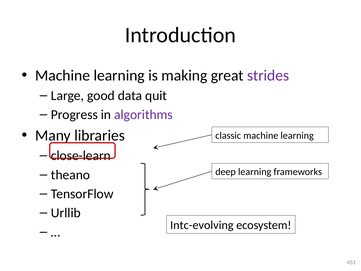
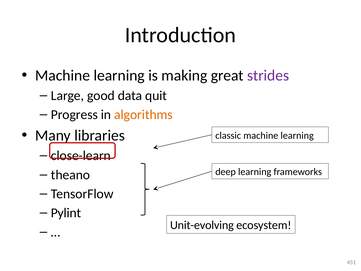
algorithms colour: purple -> orange (143, 115)
Urllib: Urllib -> Pylint (66, 213)
Intc-evolving: Intc-evolving -> Unit-evolving (202, 225)
